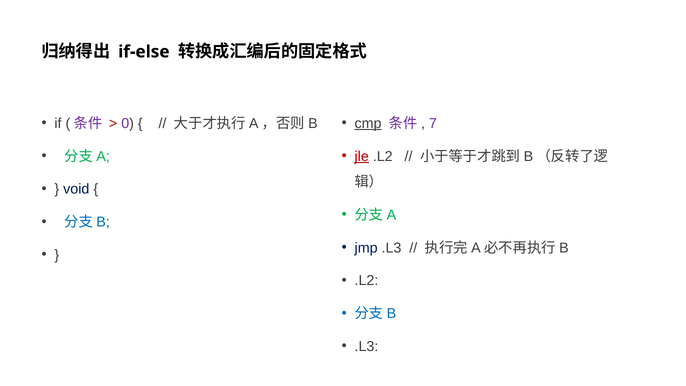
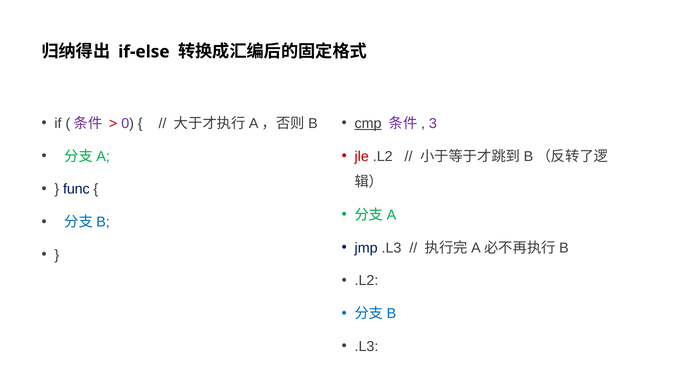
7: 7 -> 3 (433, 123)
jle underline: present -> none (362, 156)
void: void -> func (76, 189)
